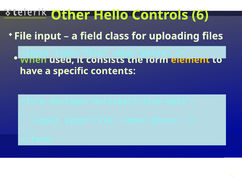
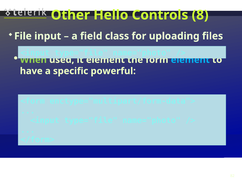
6: 6 -> 8 (200, 15)
it consists: consists -> element (105, 60)
element colour: yellow -> light blue (190, 60)
contents: contents -> powerful (113, 71)
